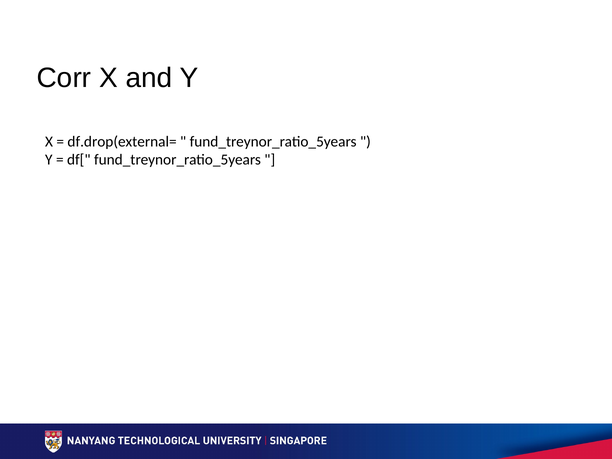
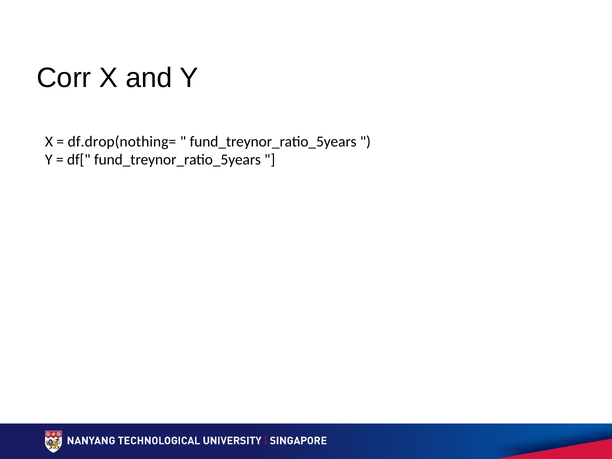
df.drop(external=: df.drop(external= -> df.drop(nothing= (122, 142)
